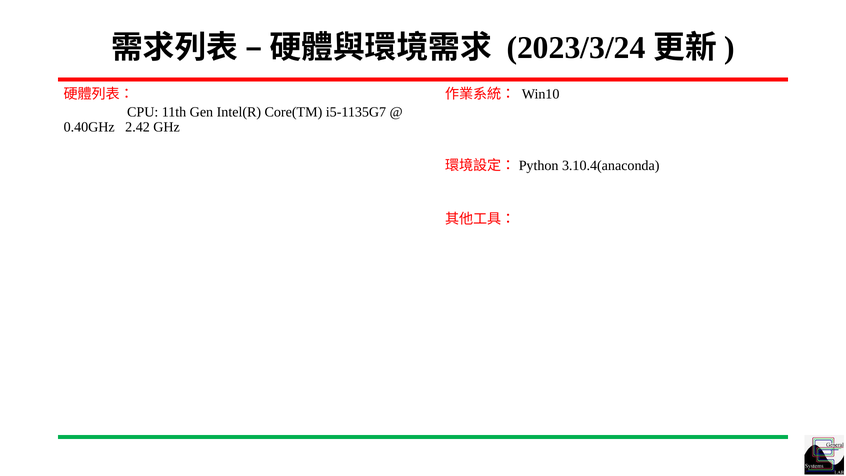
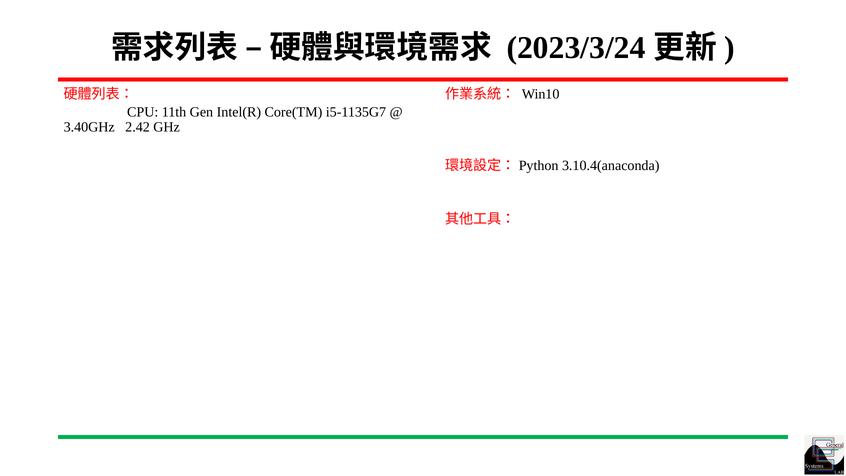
0.40GHz: 0.40GHz -> 3.40GHz (89, 127)
